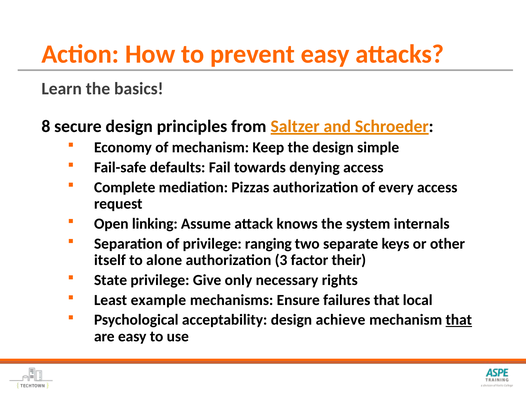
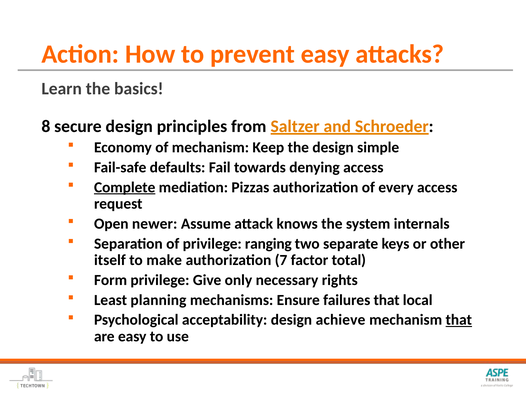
Complete underline: none -> present (125, 187)
linking: linking -> newer (155, 223)
alone: alone -> make (164, 260)
3: 3 -> 7 (281, 260)
their: their -> total (349, 260)
State: State -> Form (111, 280)
example: example -> planning (158, 300)
